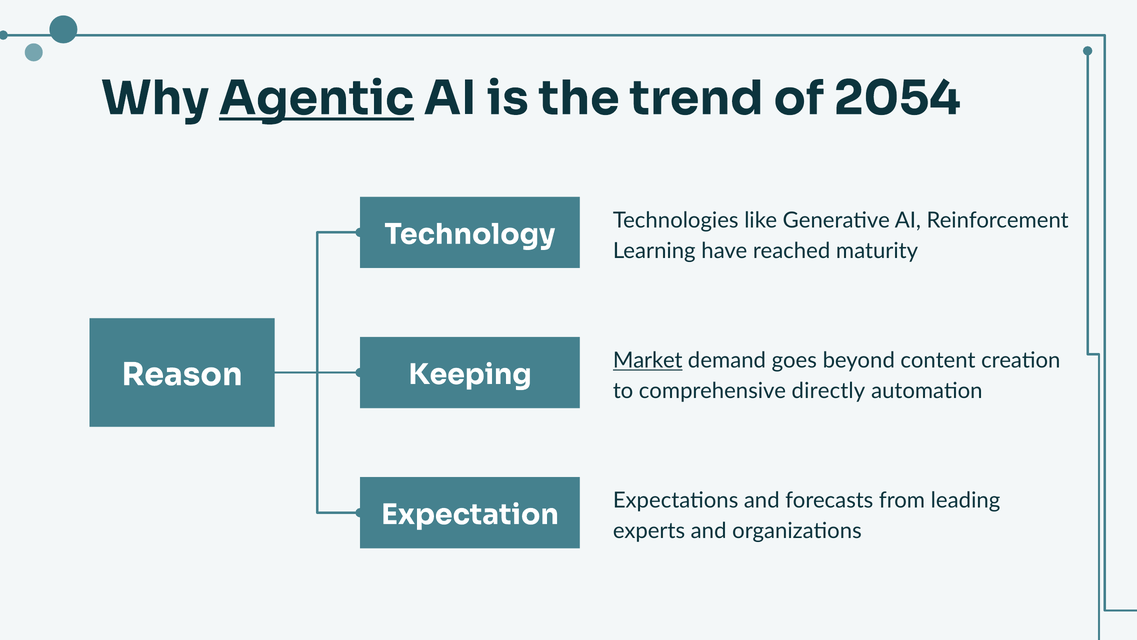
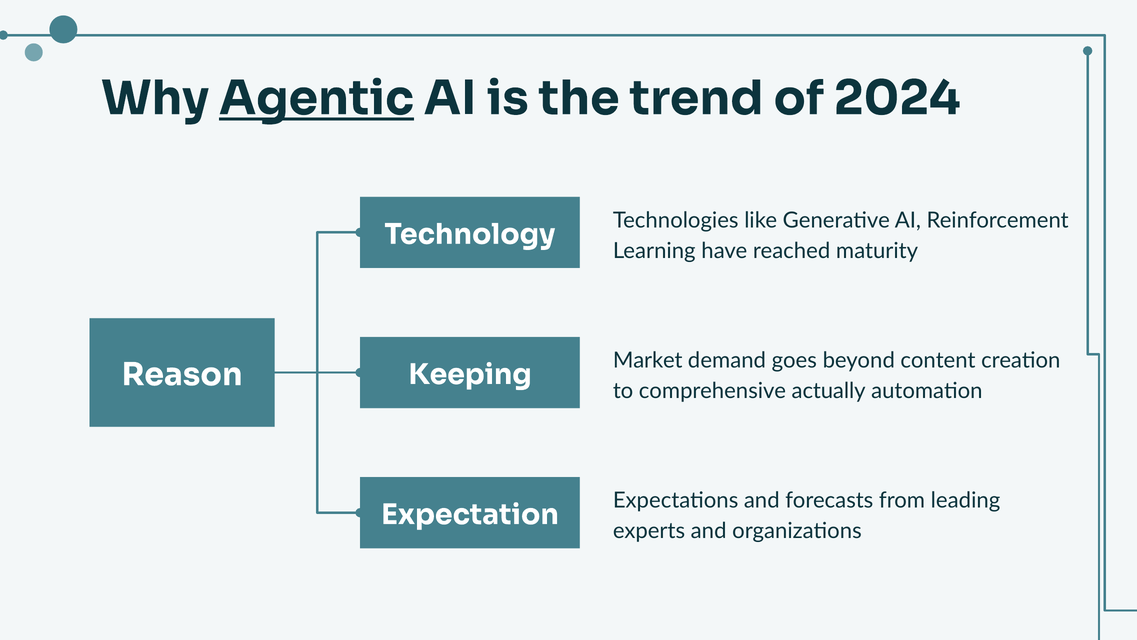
2054: 2054 -> 2024 (897, 98)
Market underline: present -> none (648, 360)
directly: directly -> actually (829, 391)
